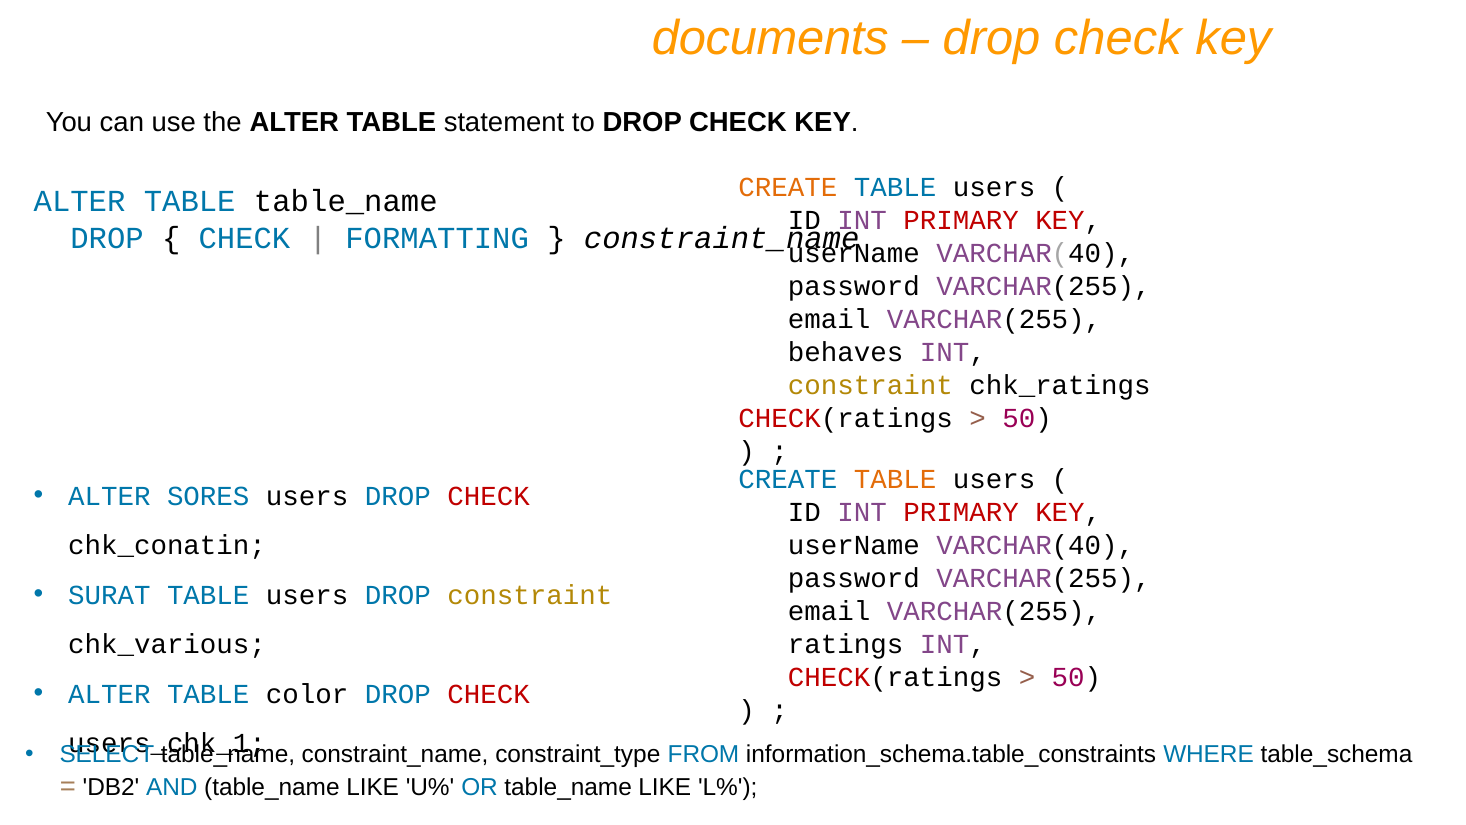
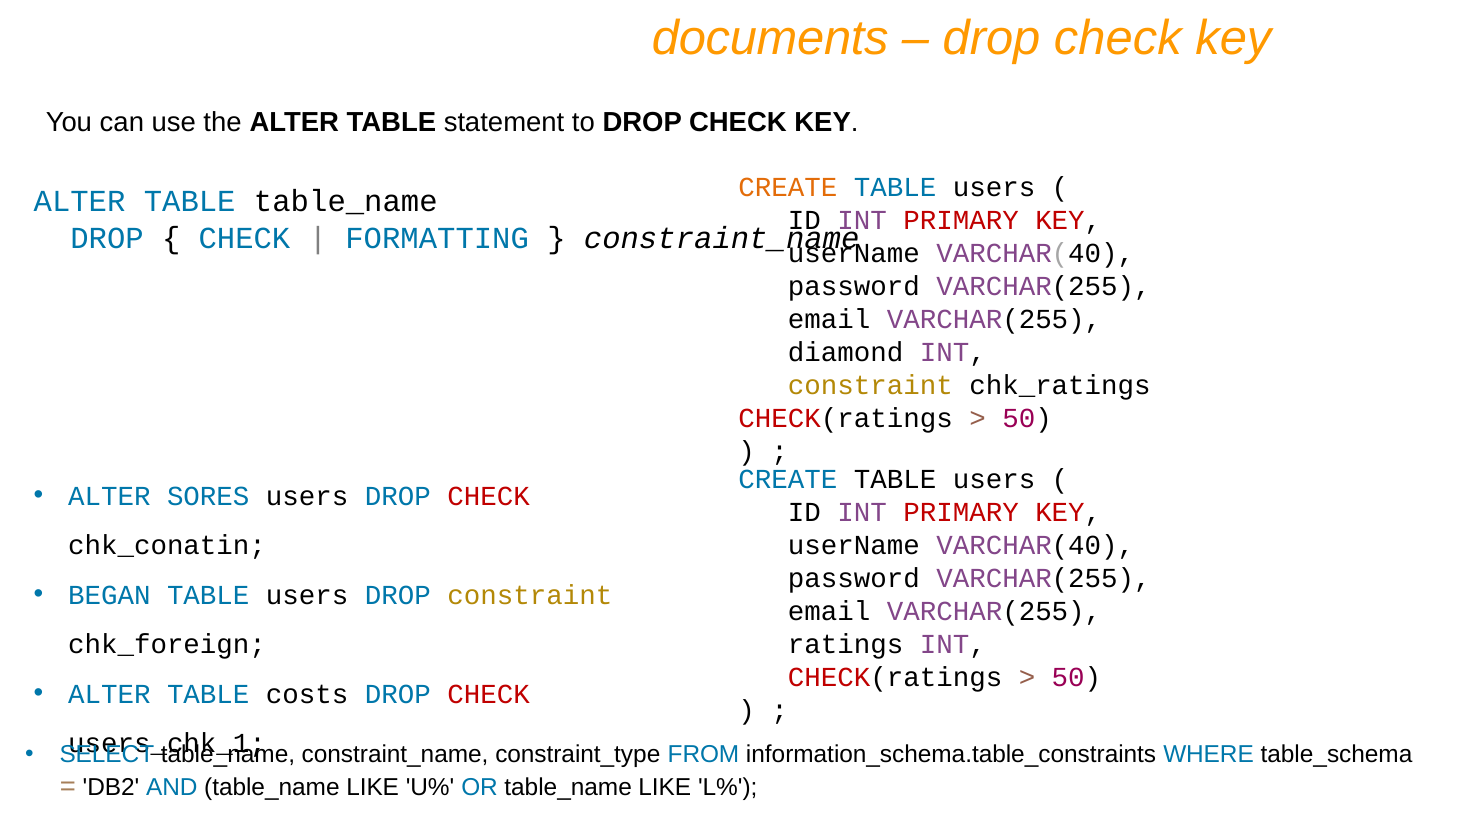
behaves: behaves -> diamond (846, 352)
TABLE colour: orange -> black (895, 479)
SURAT: SURAT -> BEGAN (109, 595)
chk_various: chk_various -> chk_foreign (167, 644)
color: color -> costs (307, 694)
